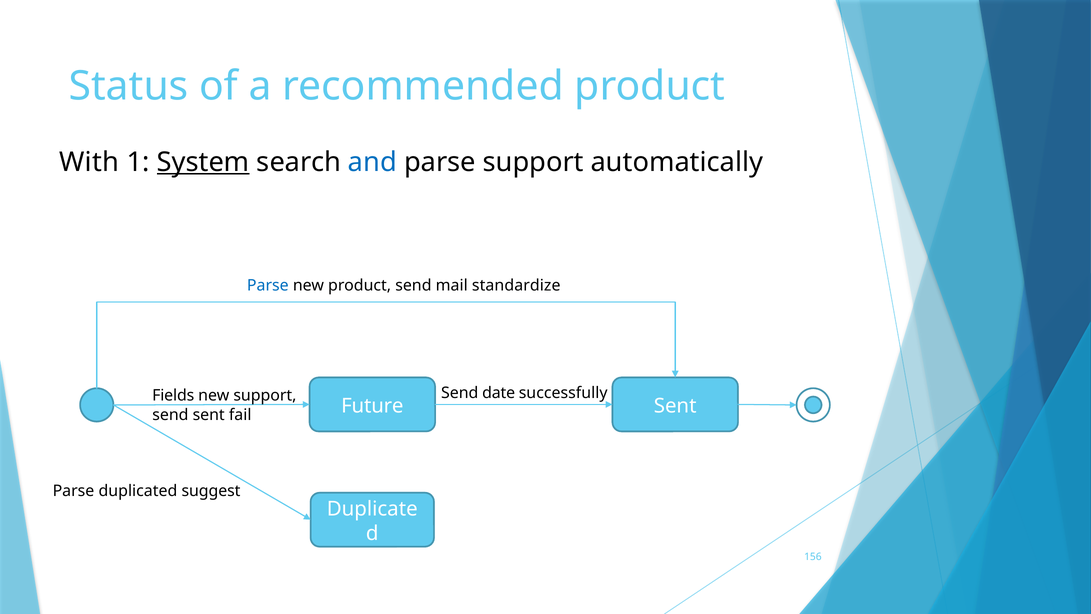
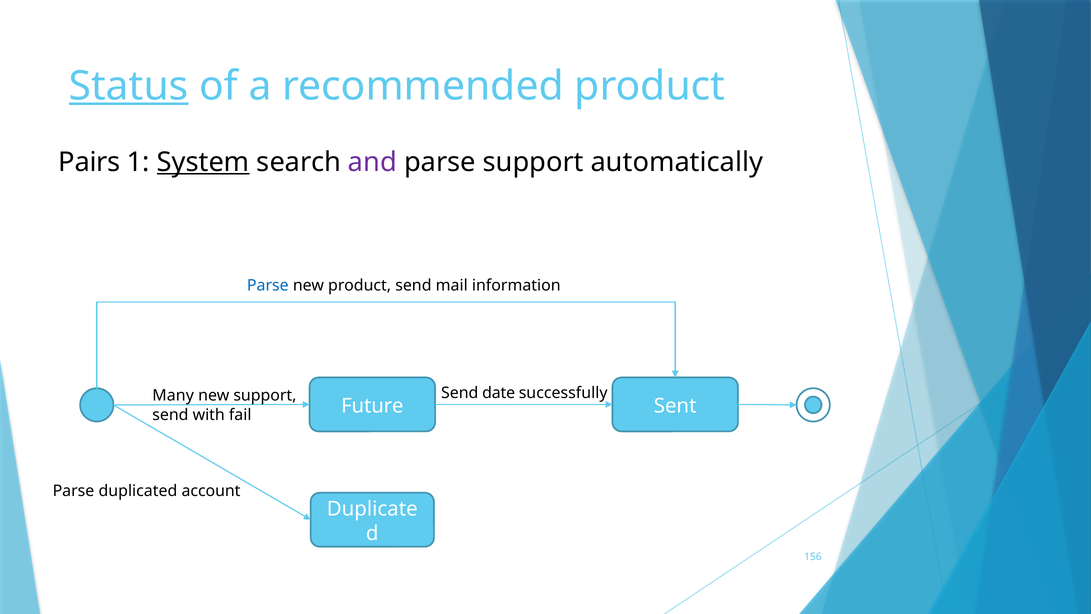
Status underline: none -> present (129, 86)
With: With -> Pairs (89, 162)
and colour: blue -> purple (372, 162)
standardize: standardize -> information (516, 285)
Fields: Fields -> Many (173, 395)
send sent: sent -> with (209, 415)
suggest: suggest -> account (211, 491)
